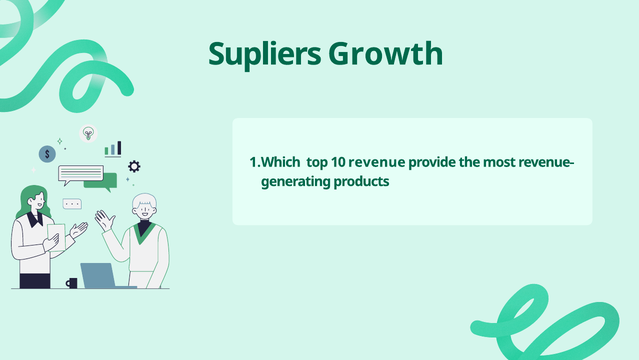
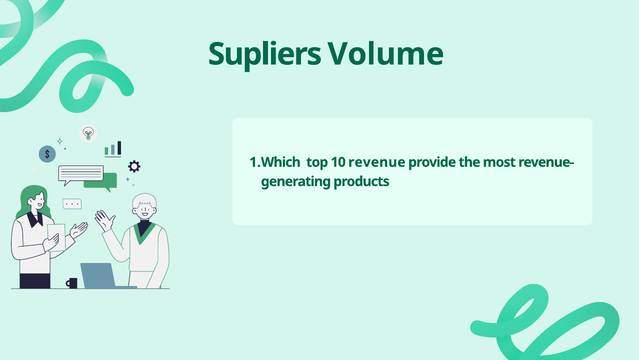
Growth: Growth -> Volume (386, 54)
